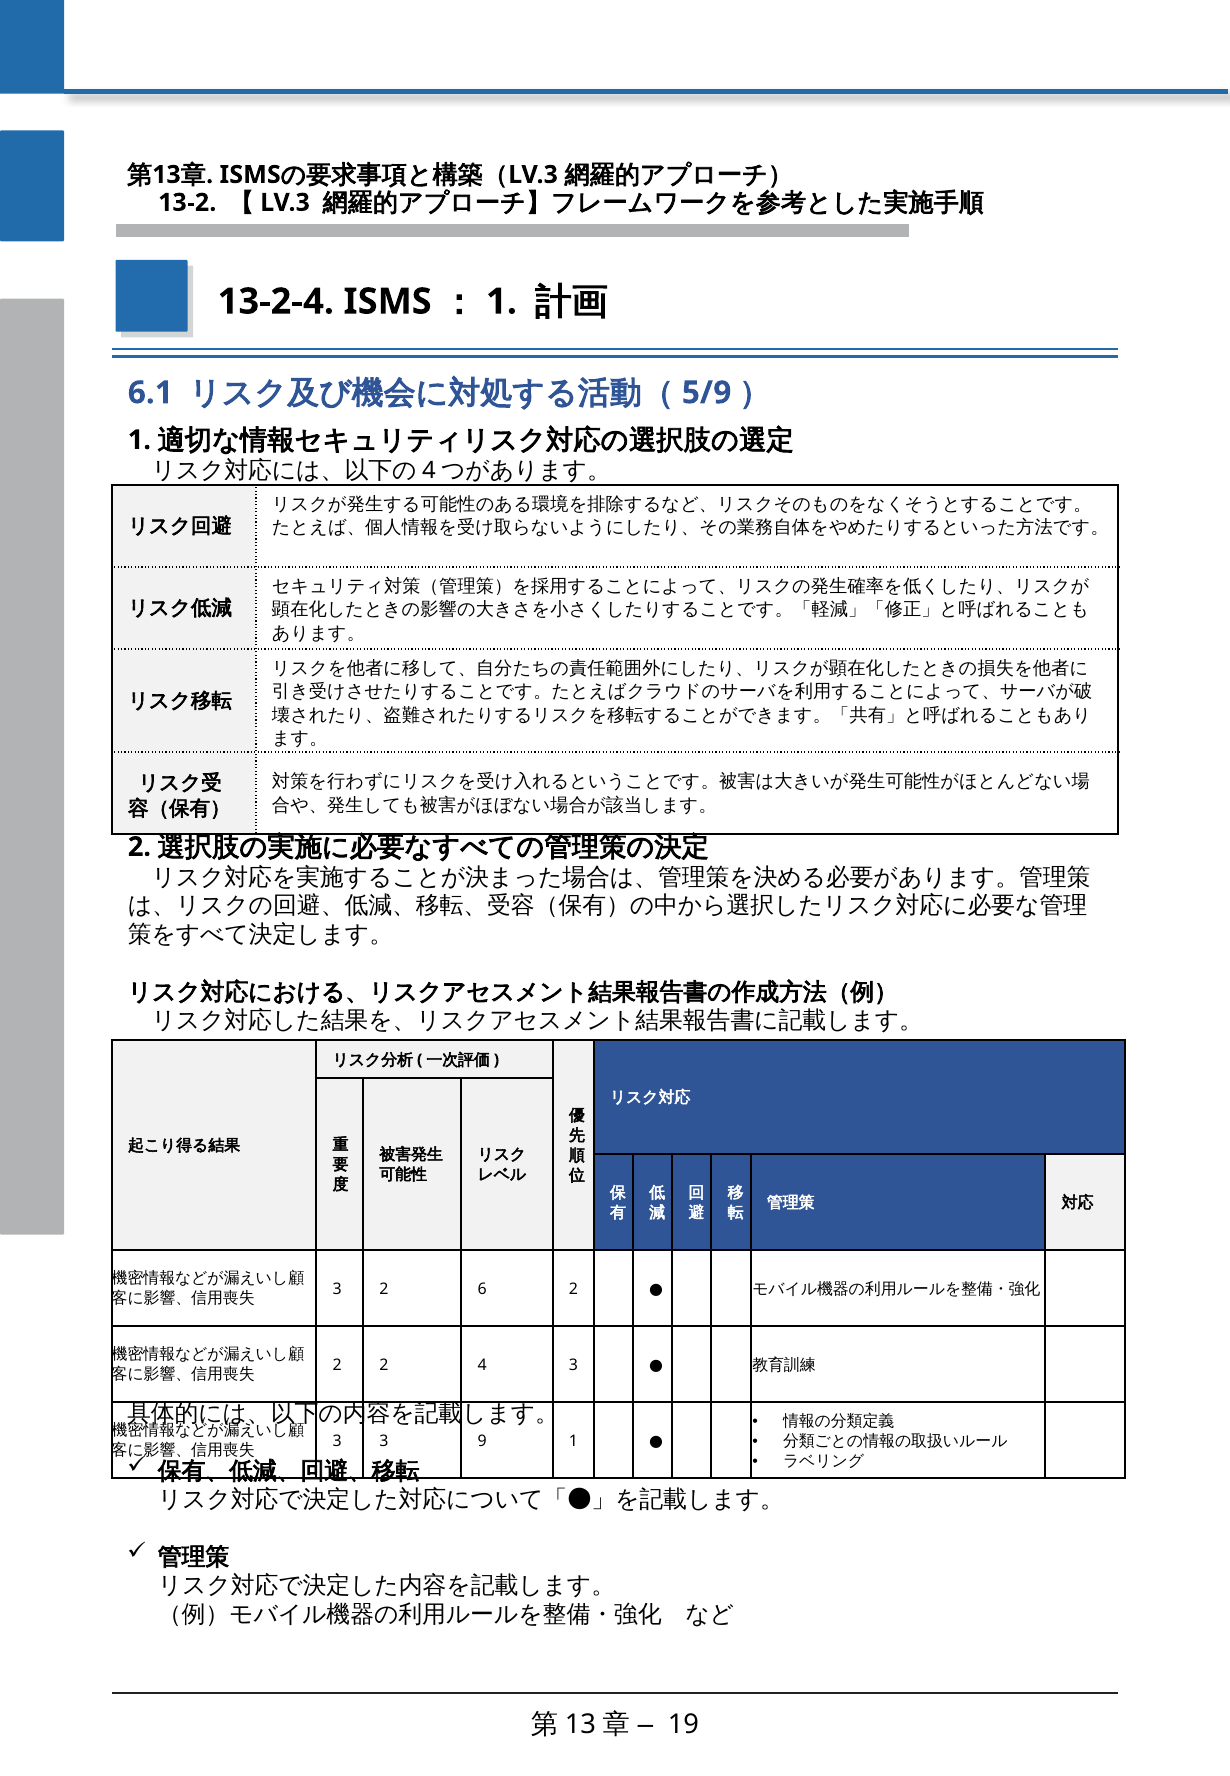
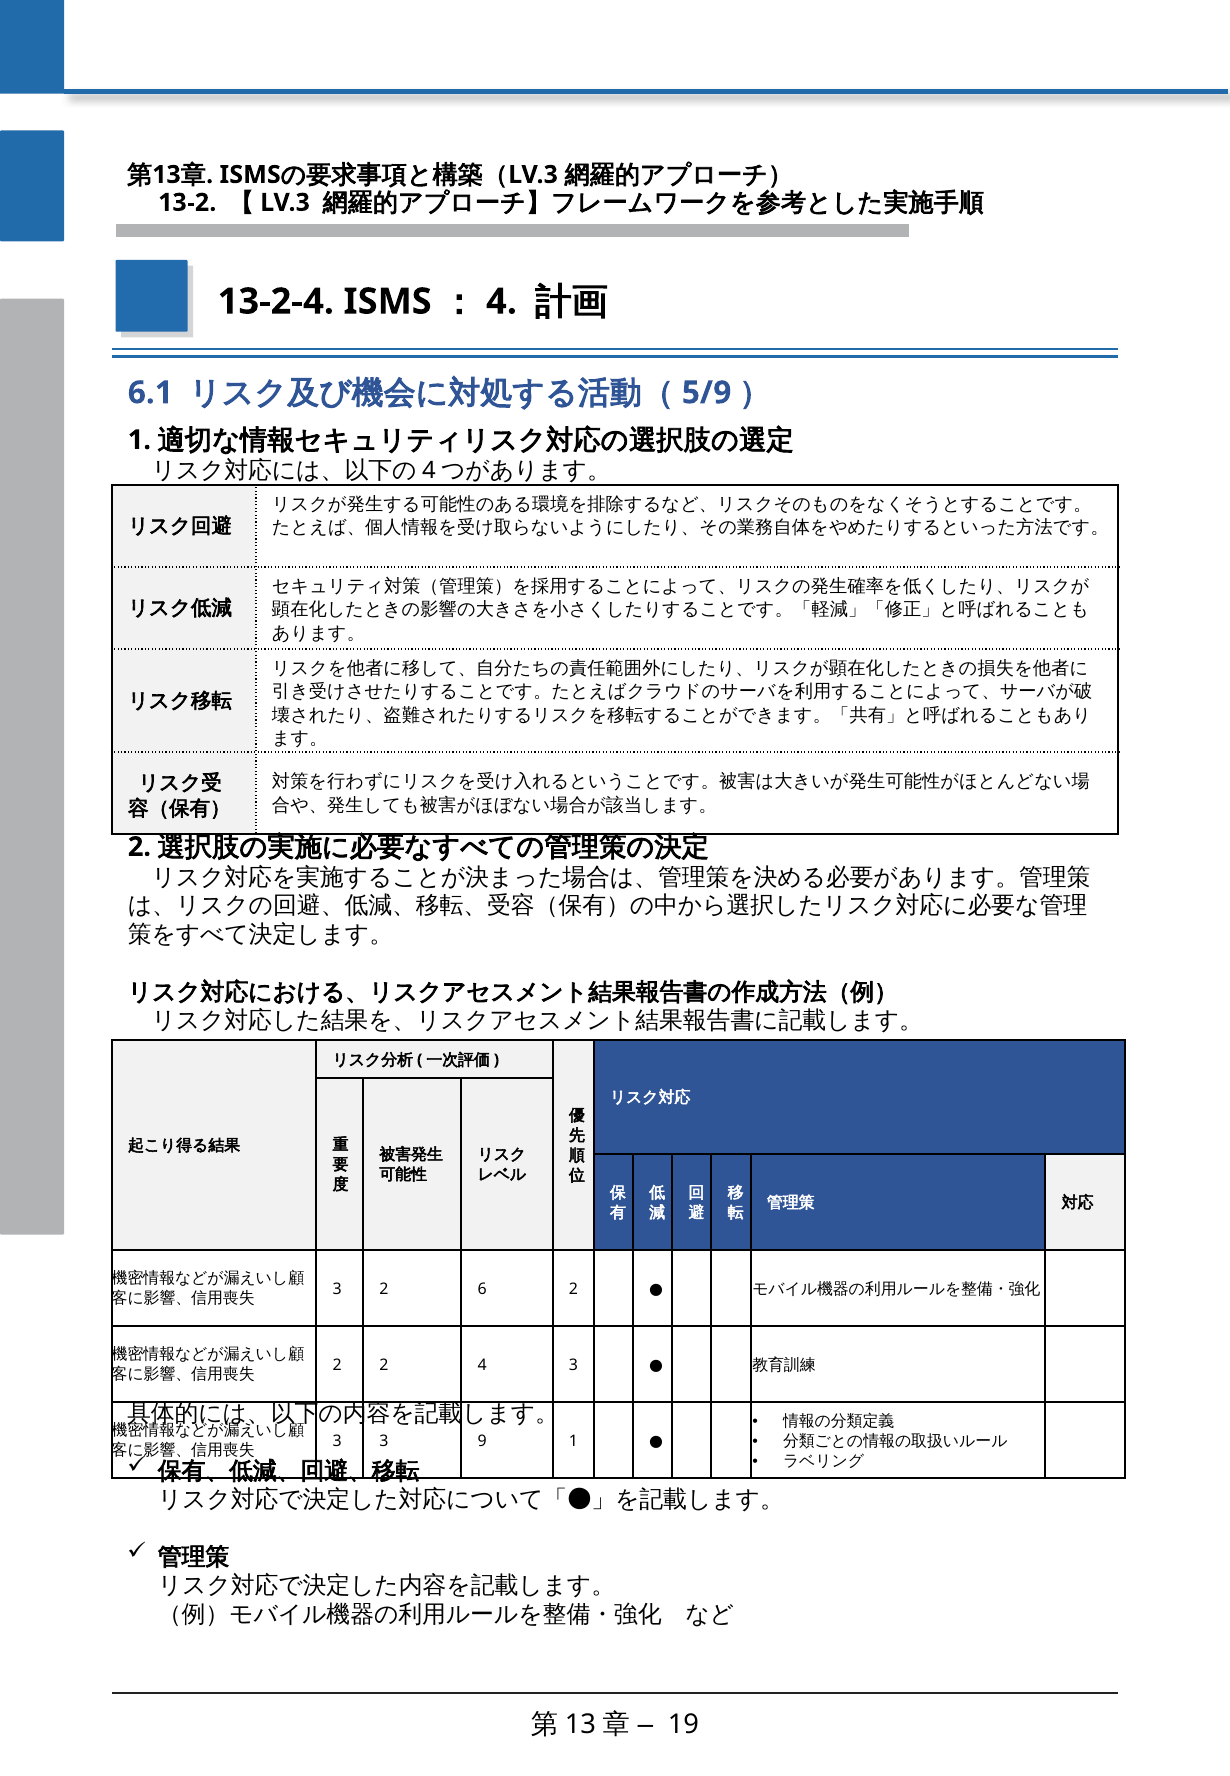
1: 1 -> 4 (502, 302)
